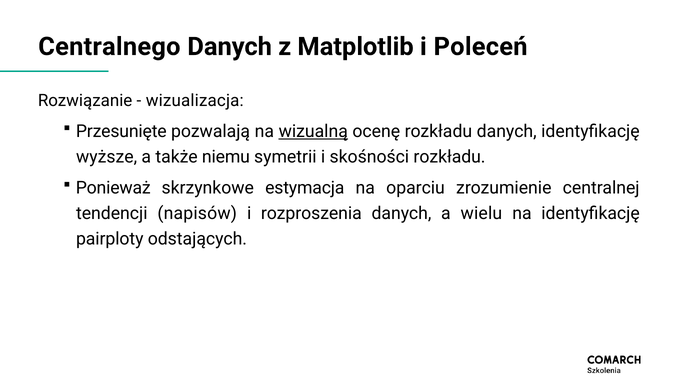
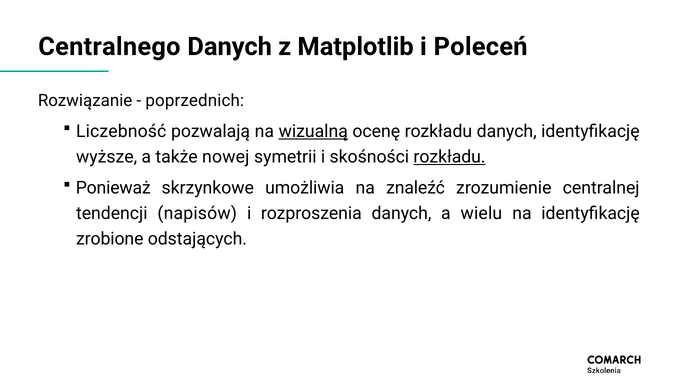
wizualizacja: wizualizacja -> poprzednich (195, 101)
Przesunięte: Przesunięte -> Liczebność (121, 131)
niemu: niemu -> nowej (226, 157)
rozkładu underline: none -> present (450, 157)
estymacja: estymacja -> umożliwia (305, 188)
oparciu: oparciu -> znaleźć (416, 188)
pairploty: pairploty -> zrobione (110, 238)
